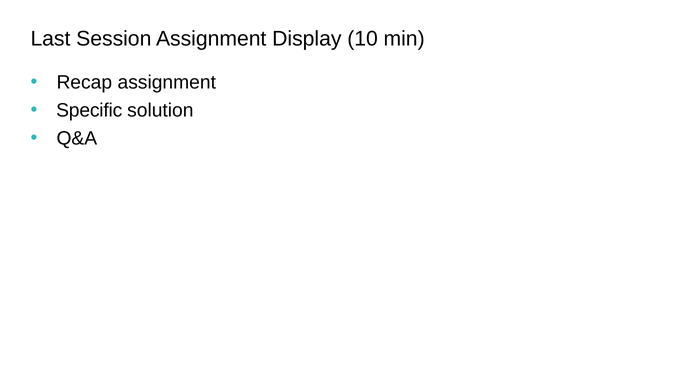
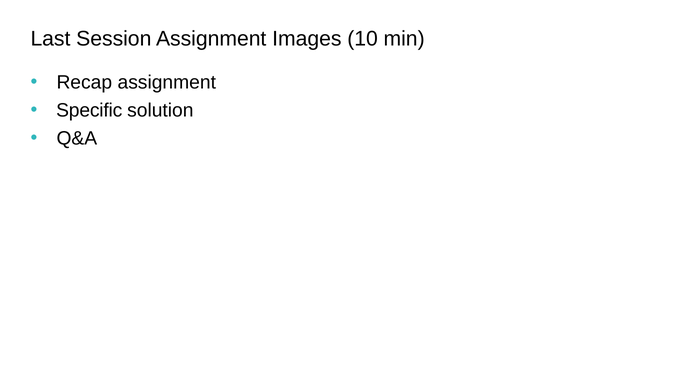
Display: Display -> Images (307, 39)
